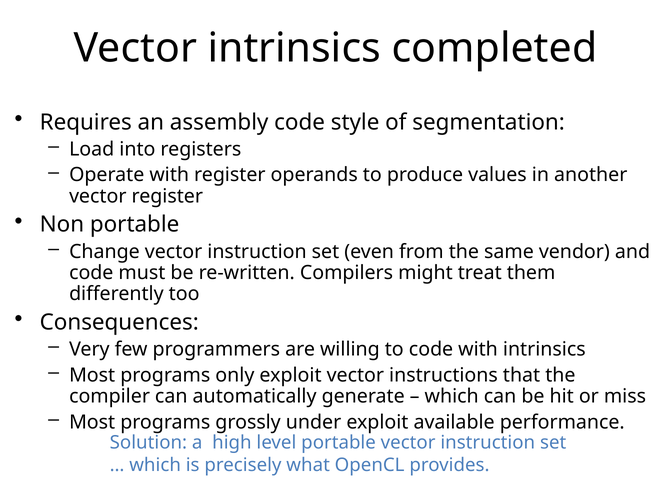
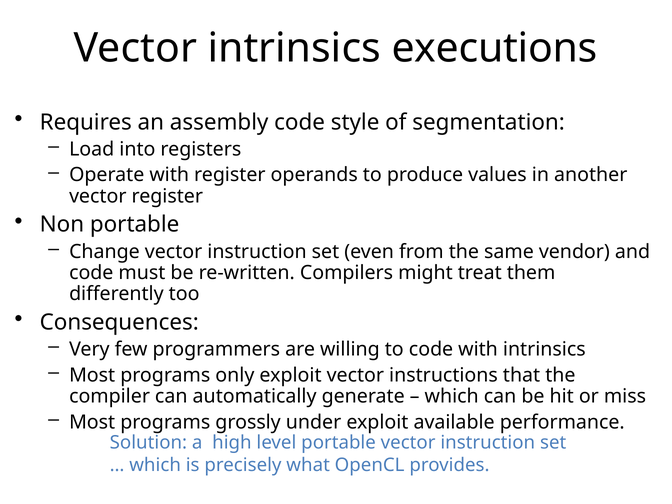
completed: completed -> executions (495, 48)
